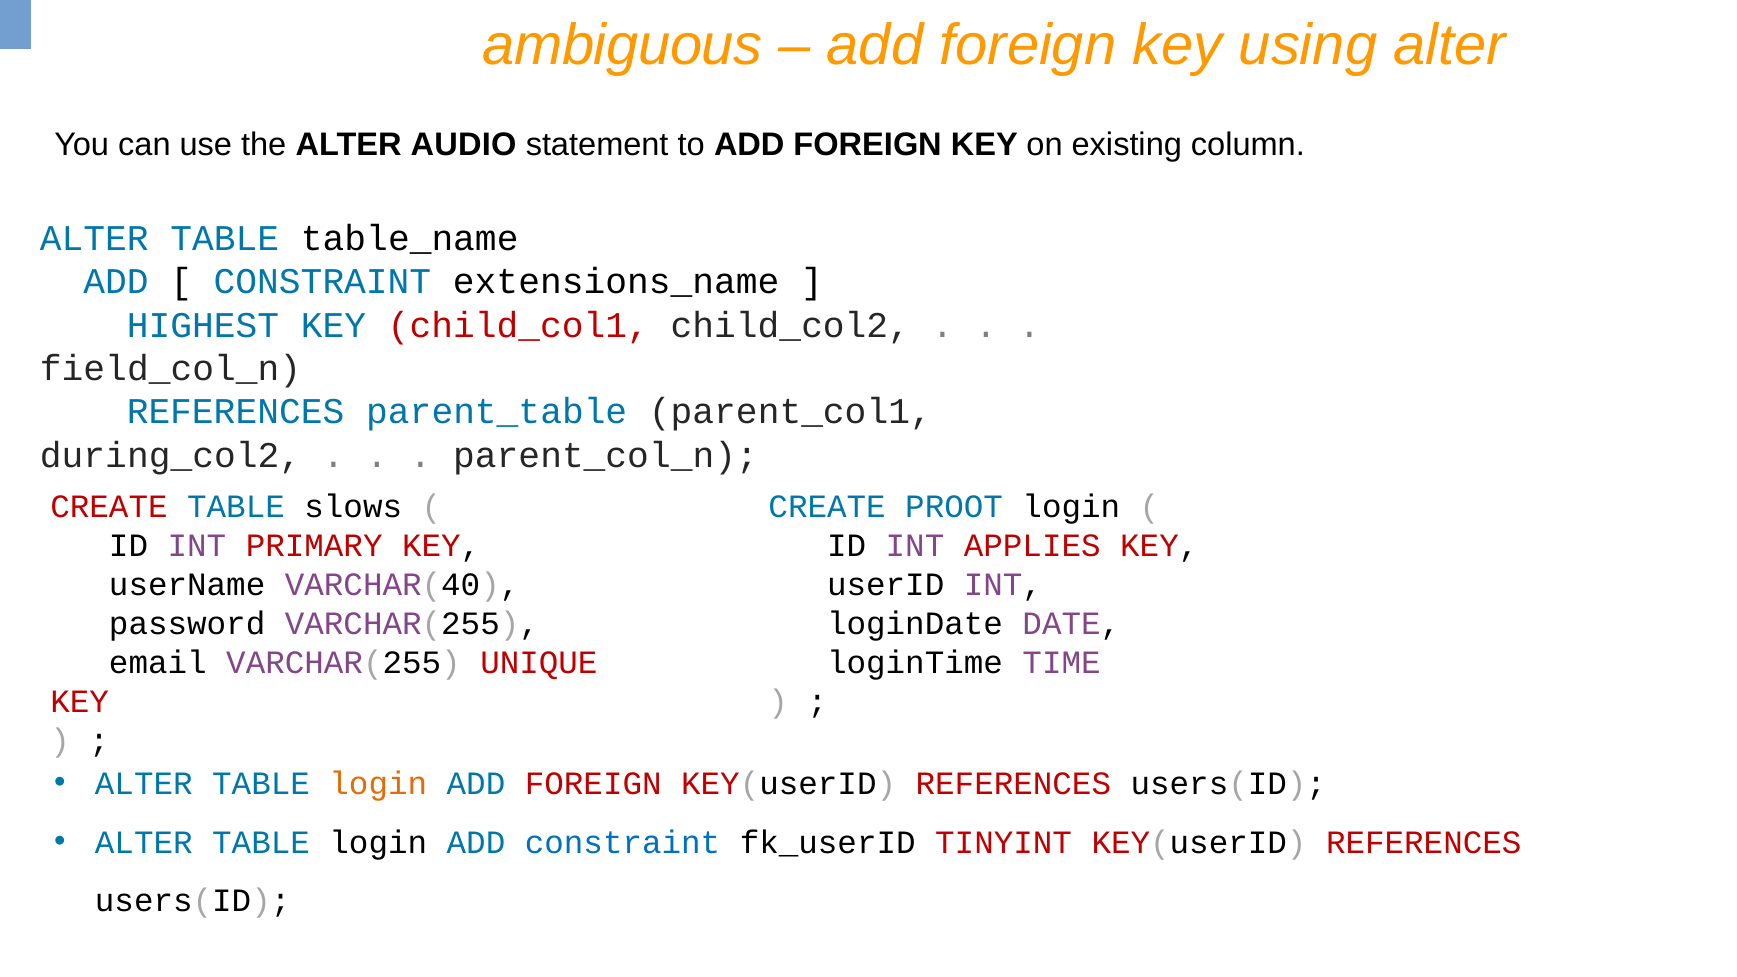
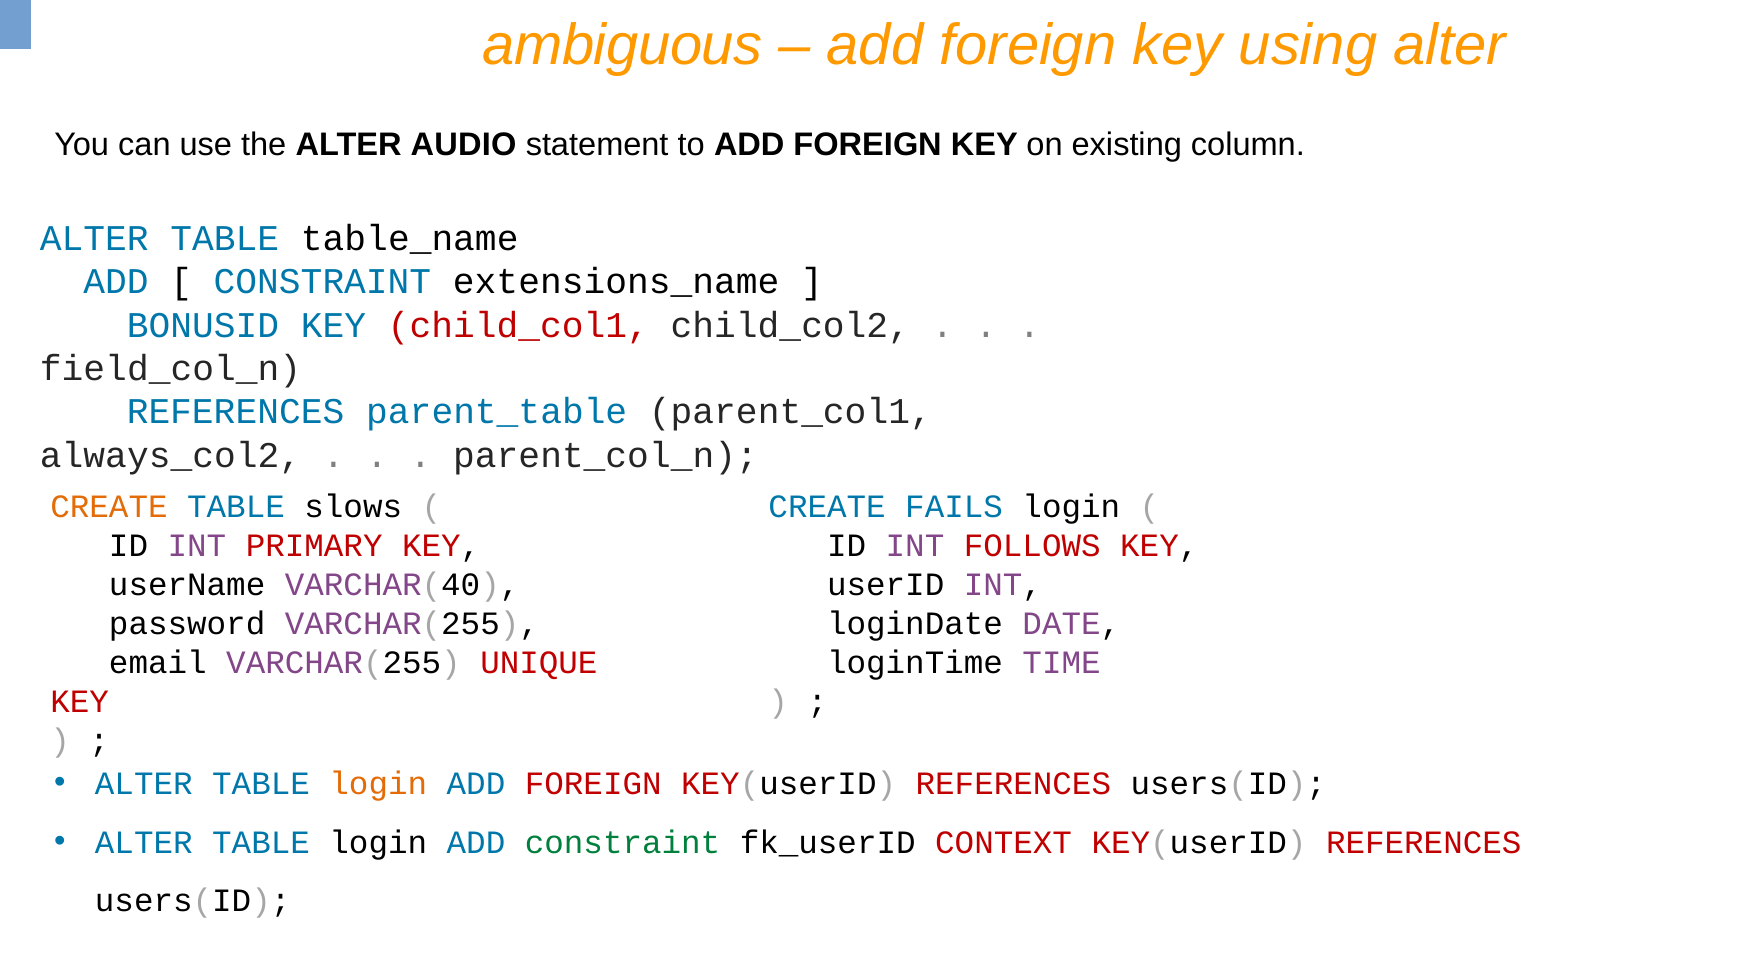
HIGHEST: HIGHEST -> BONUSID (203, 325)
during_col2: during_col2 -> always_col2 (171, 455)
CREATE colour: red -> orange (109, 506)
PROOT: PROOT -> FAILS (954, 506)
APPLIES: APPLIES -> FOLLOWS (1032, 546)
constraint colour: blue -> green (623, 843)
TINYINT: TINYINT -> CONTEXT (1004, 843)
